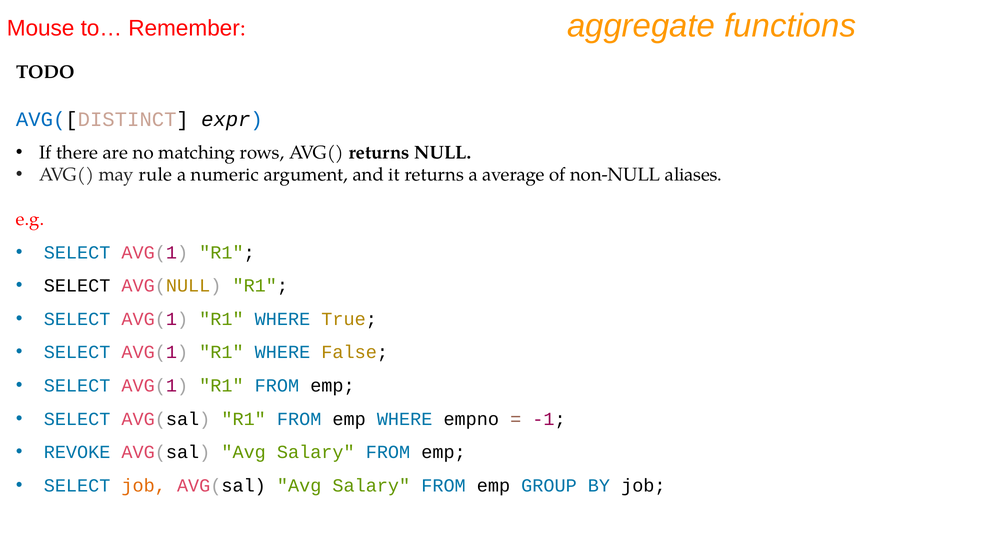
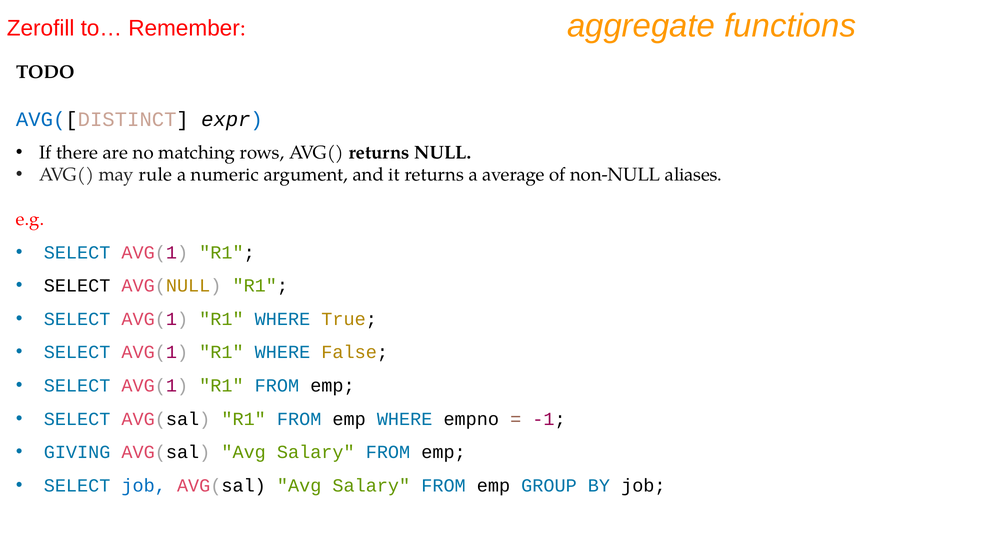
Mouse: Mouse -> Zerofill (41, 28)
REVOKE: REVOKE -> GIVING (77, 452)
job colour: orange -> blue (144, 486)
